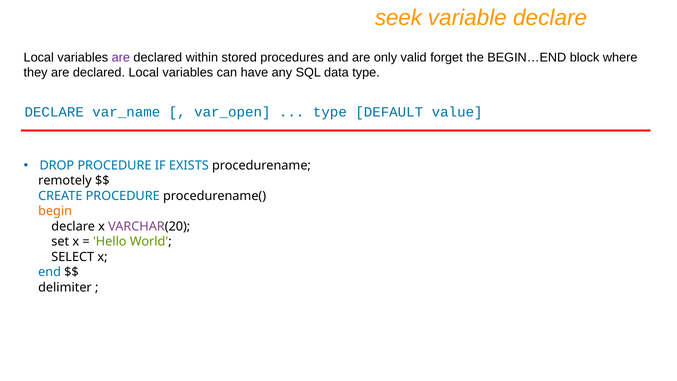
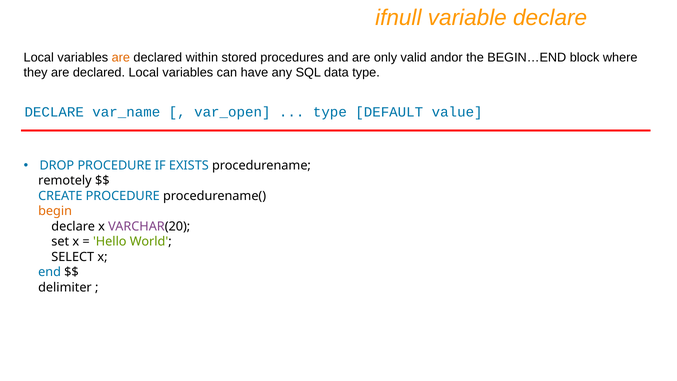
seek: seek -> ifnull (398, 18)
are colour: purple -> orange (121, 58)
forget: forget -> andor (446, 58)
